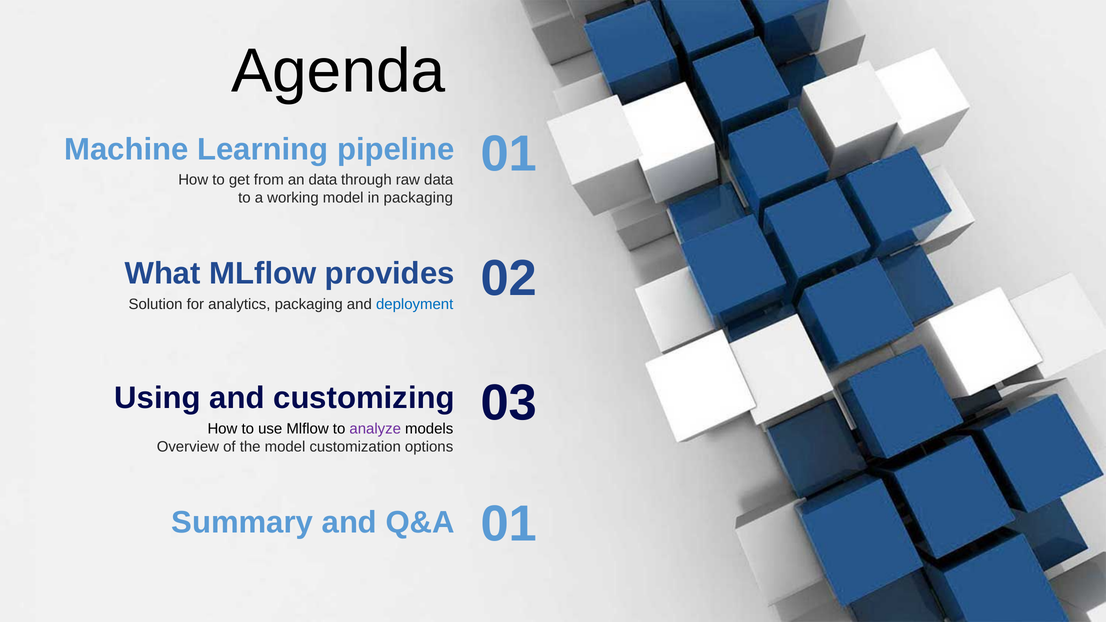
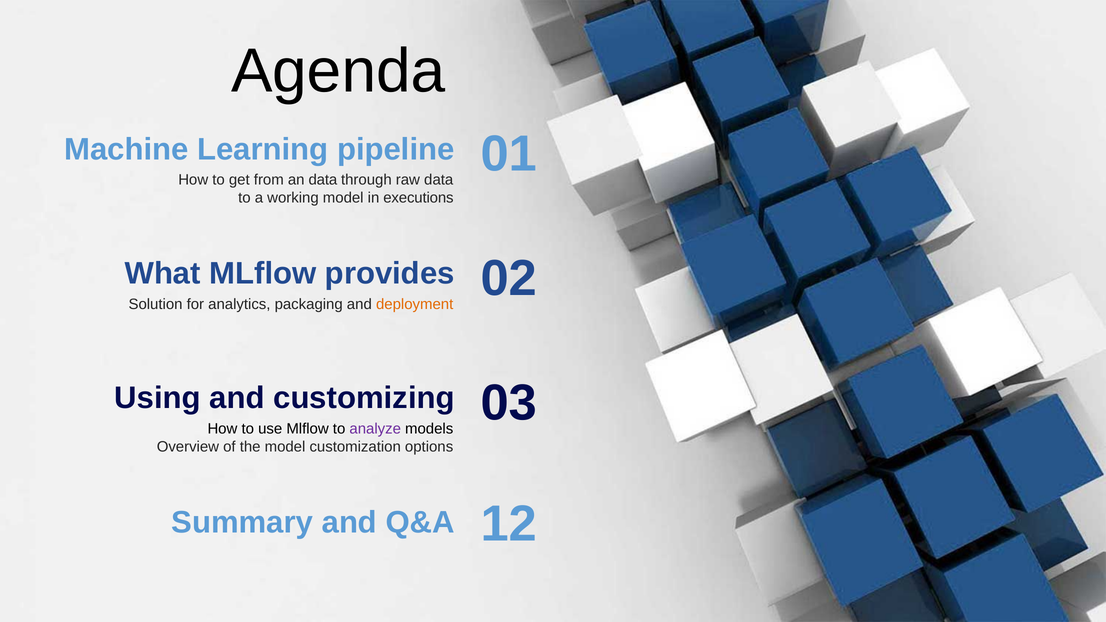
in packaging: packaging -> executions (418, 198)
deployment colour: blue -> orange (415, 304)
Q&A 01: 01 -> 12 (509, 524)
